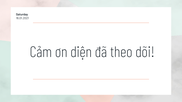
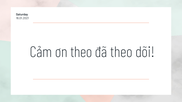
ơn diện: diện -> theo (81, 52)
